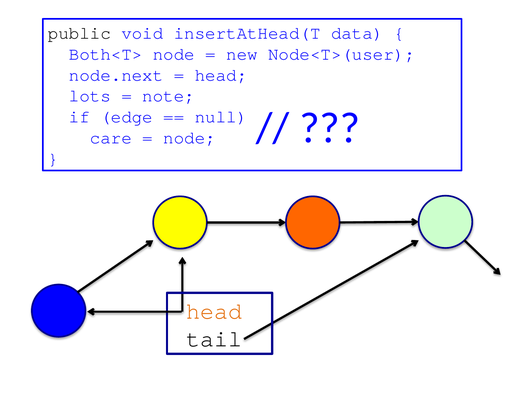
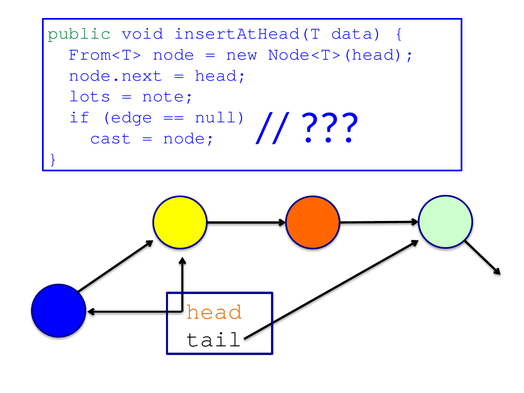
public colour: black -> green (79, 33)
Both<T>: Both<T> -> From<T> (106, 54)
Node<T>(user: Node<T>(user -> Node<T>(head (342, 54)
care: care -> cast (111, 138)
